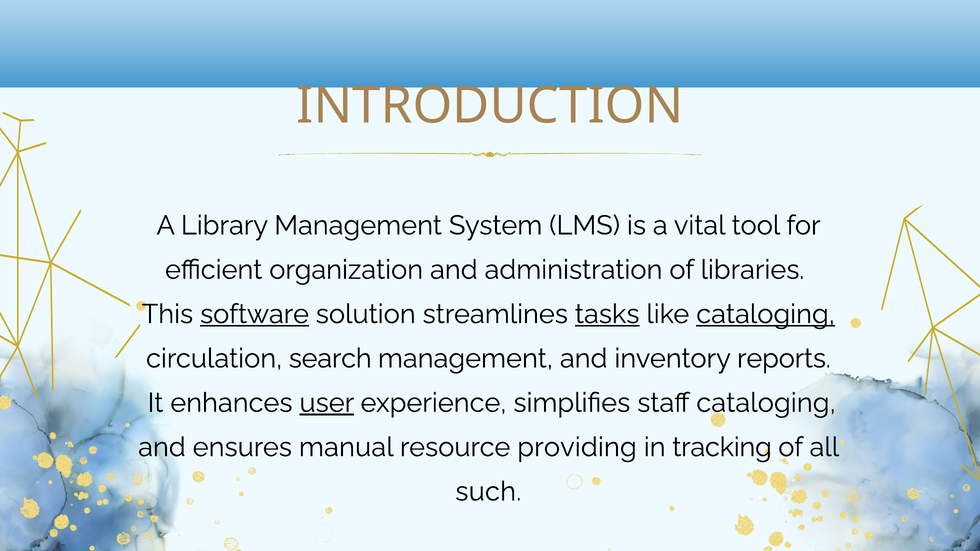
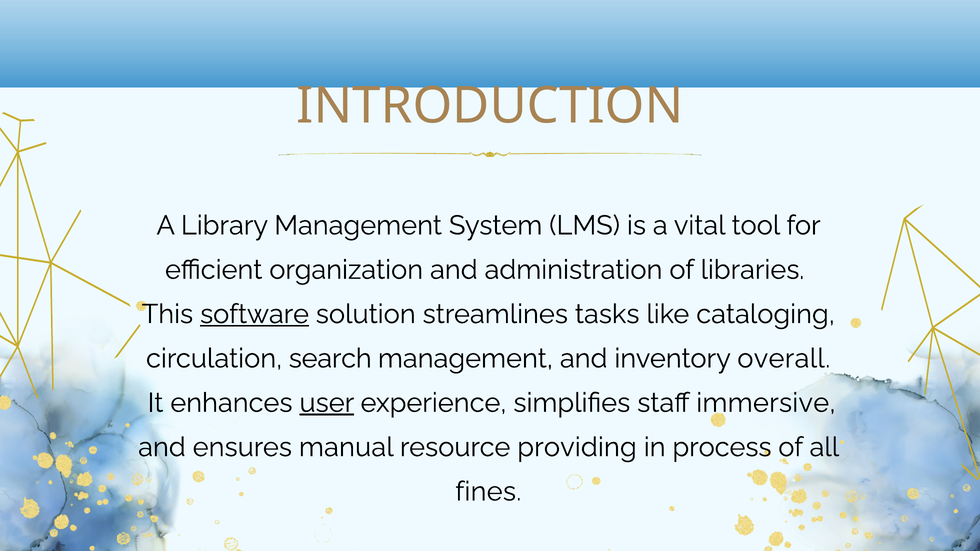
tasks underline: present -> none (607, 314)
cataloging underline: present -> none (766, 314)
reports: reports -> overall (784, 359)
staff cataloging: cataloging -> immersive (766, 403)
tracking: tracking -> process (722, 447)
such: such -> fines (488, 492)
